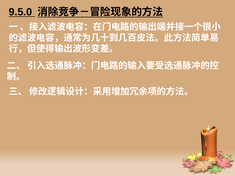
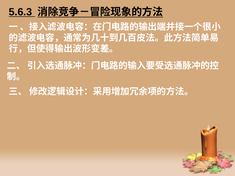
9.5.0: 9.5.0 -> 5.6.3 (20, 12)
